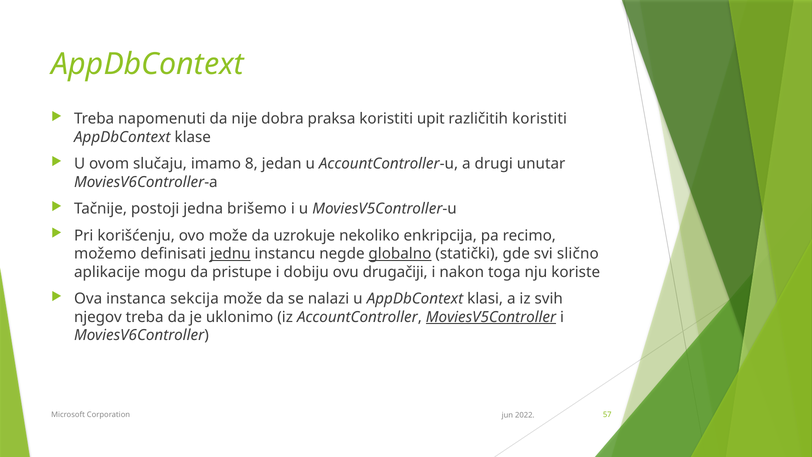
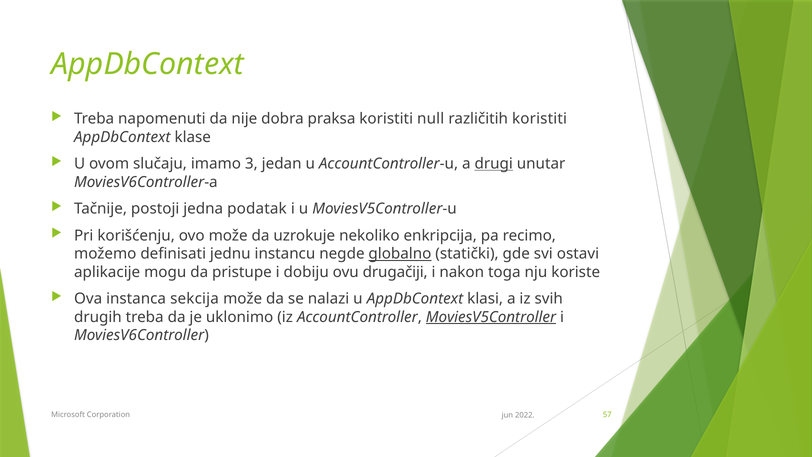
upit: upit -> null (431, 119)
8: 8 -> 3 (251, 164)
drugi underline: none -> present (494, 164)
brišemo: brišemo -> podatak (257, 209)
jednu underline: present -> none (230, 254)
slično: slično -> ostavi (578, 254)
njegov: njegov -> drugih (98, 317)
